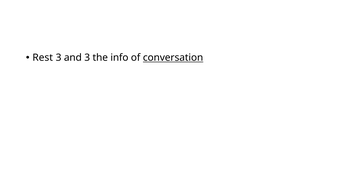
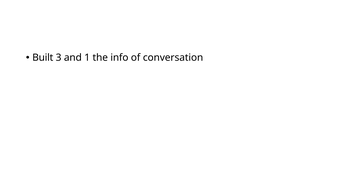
Rest: Rest -> Built (43, 58)
and 3: 3 -> 1 (87, 58)
conversation underline: present -> none (173, 58)
